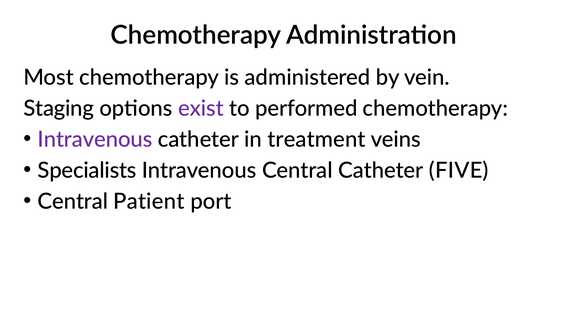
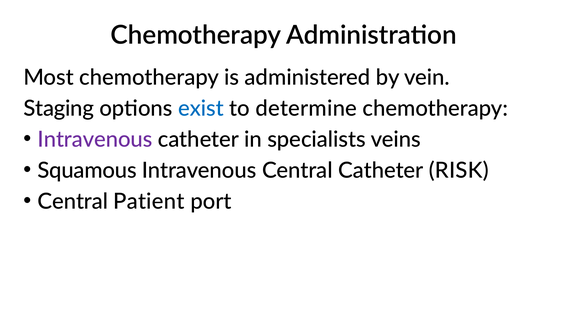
exist colour: purple -> blue (201, 108)
performed: performed -> determine (306, 108)
treatment: treatment -> specialists (317, 139)
Specialists: Specialists -> Squamous (87, 170)
FIVE: FIVE -> RISK (459, 170)
